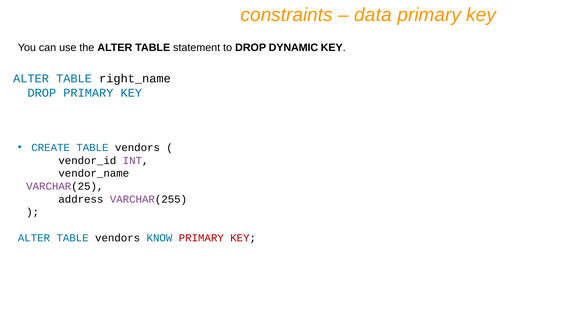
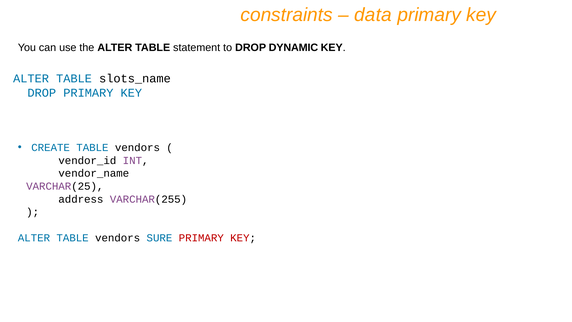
right_name: right_name -> slots_name (135, 78)
KNOW: KNOW -> SURE (159, 238)
